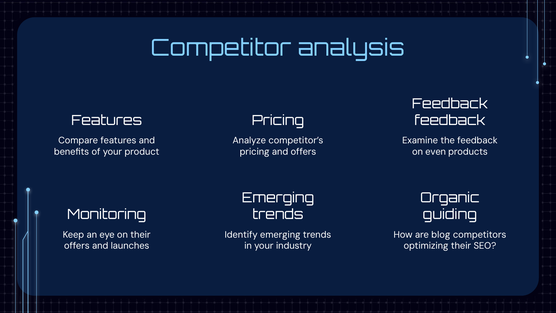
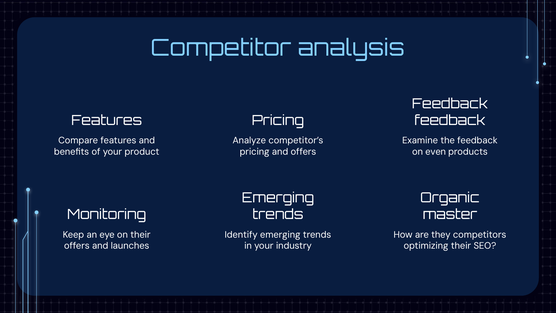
guiding: guiding -> master (450, 214)
blog: blog -> they (441, 235)
